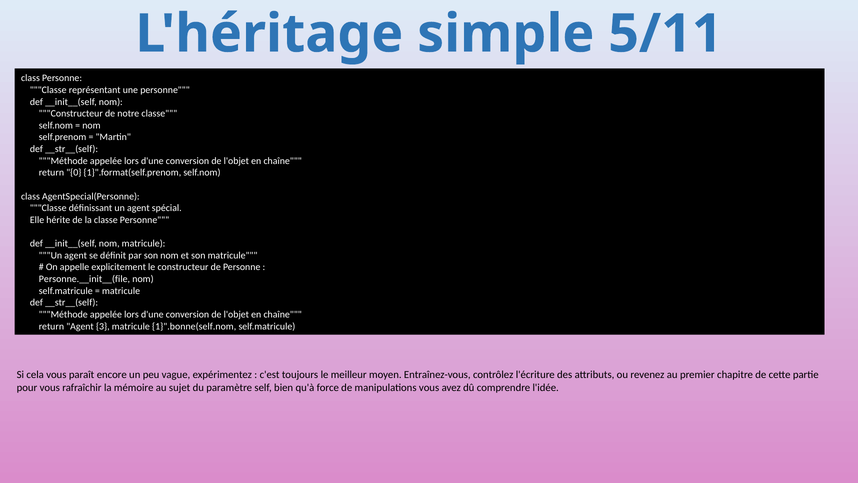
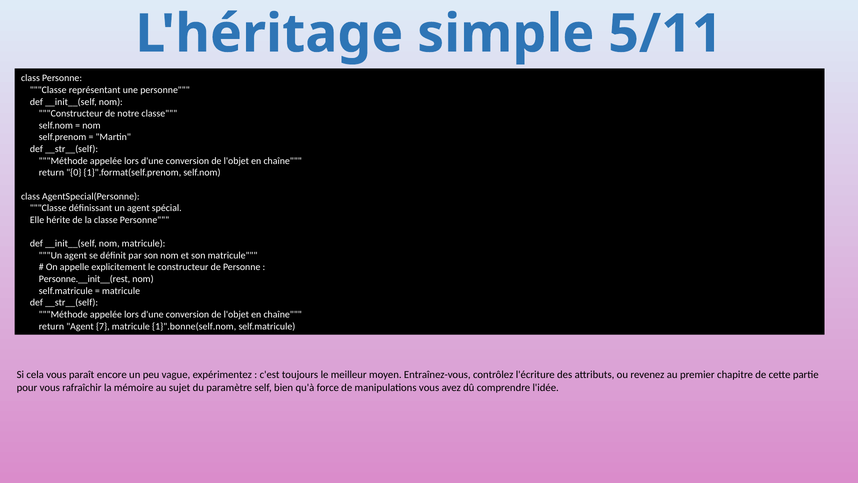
Personne.__init__(file: Personne.__init__(file -> Personne.__init__(rest (85, 279)
3: 3 -> 7 (103, 326)
